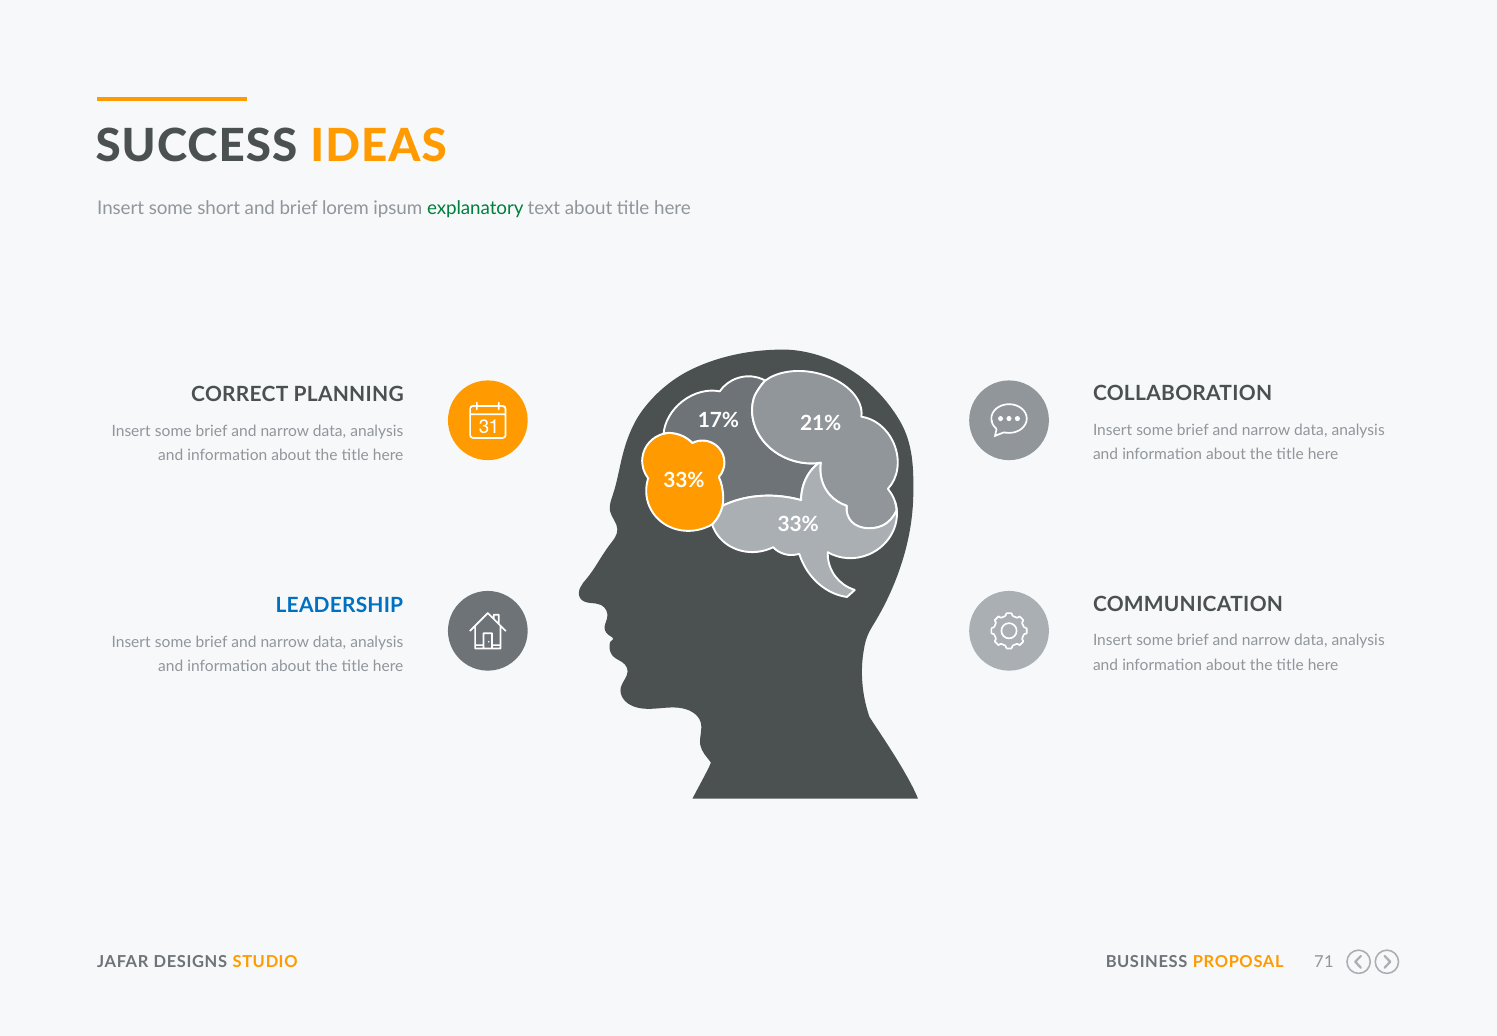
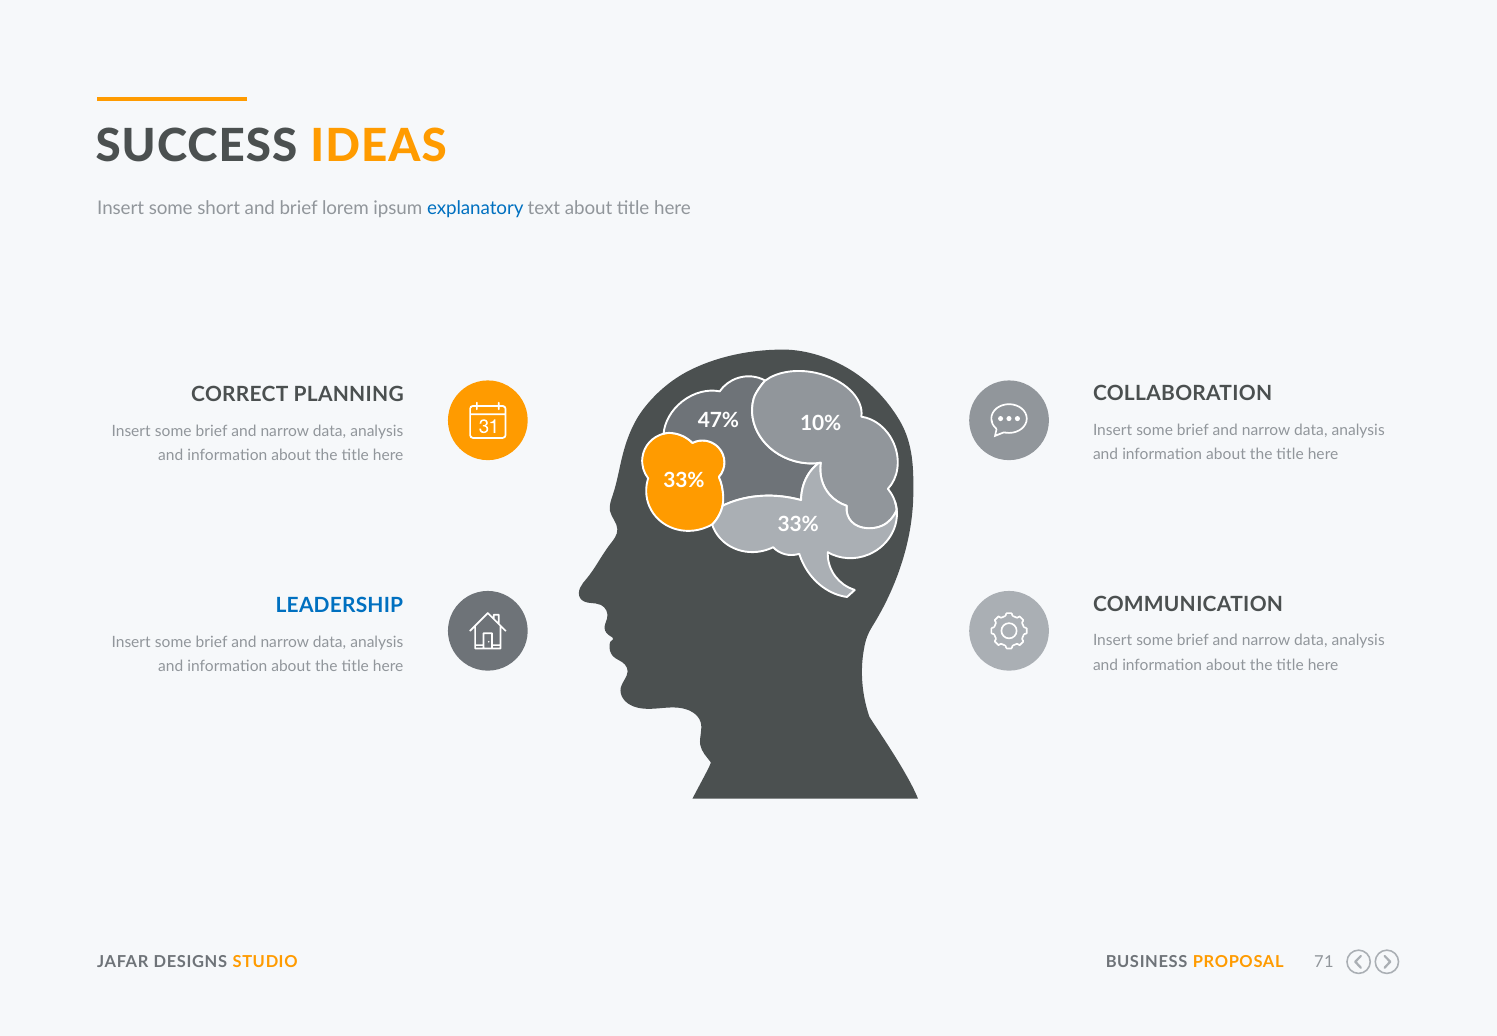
explanatory colour: green -> blue (475, 208)
17%: 17% -> 47% (718, 421)
21%: 21% -> 10% (821, 424)
